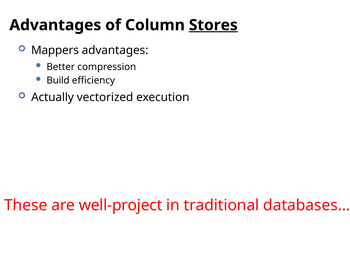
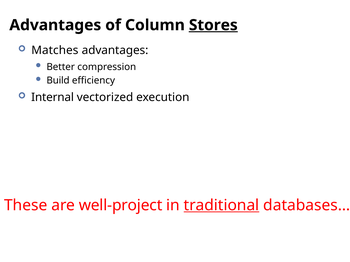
Mappers: Mappers -> Matches (55, 50)
Actually: Actually -> Internal (53, 97)
traditional underline: none -> present (221, 206)
